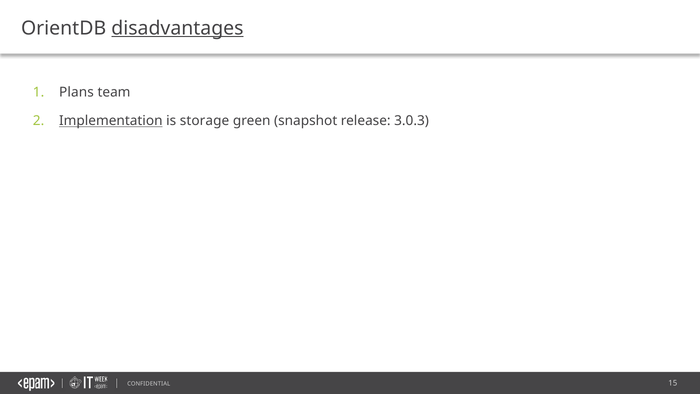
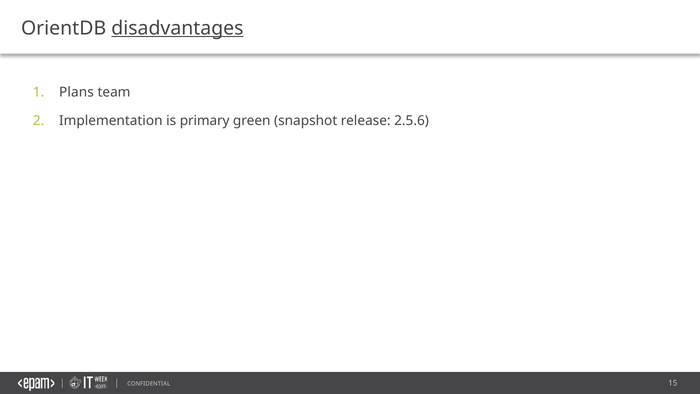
Implementation underline: present -> none (111, 121)
storage: storage -> primary (205, 121)
3.0.3: 3.0.3 -> 2.5.6 (412, 121)
